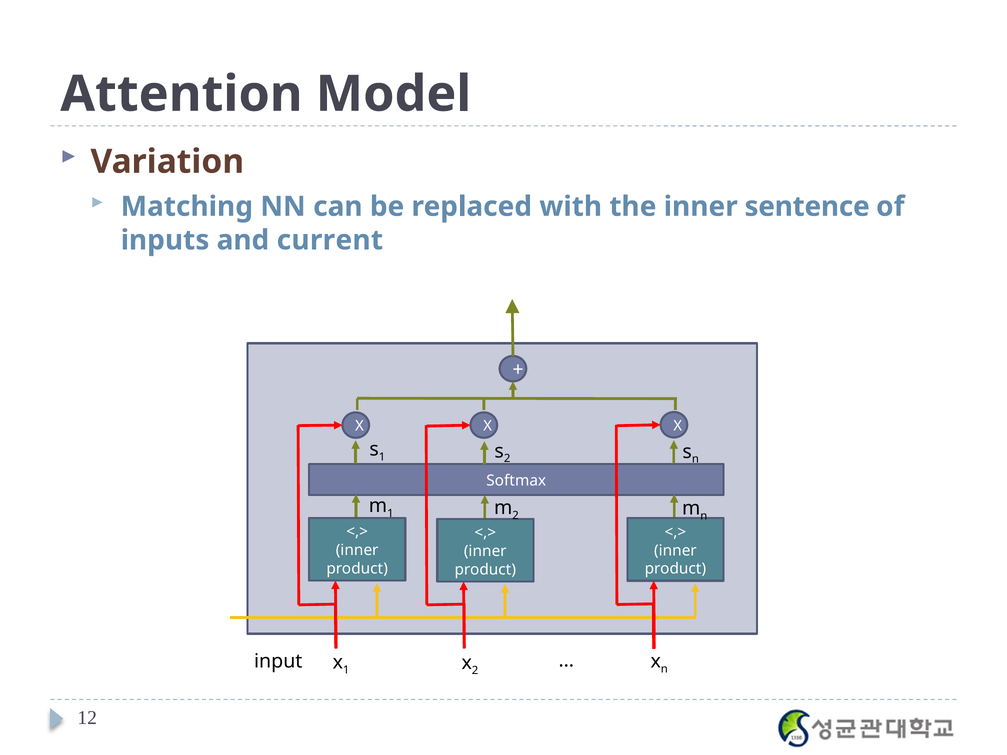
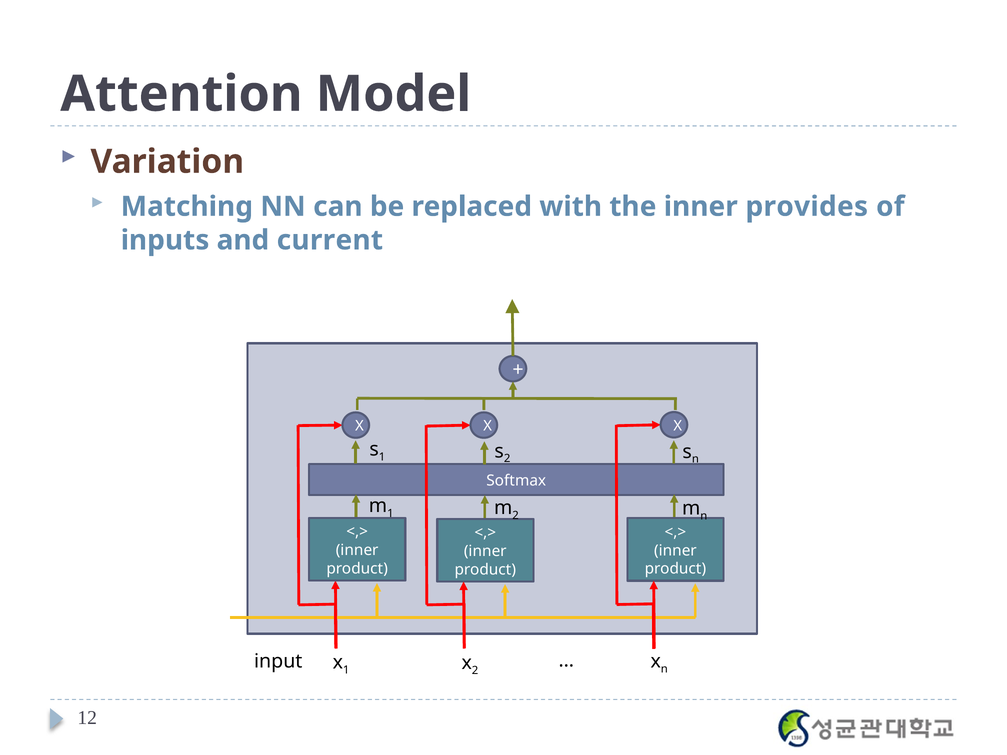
sentence: sentence -> provides (807, 207)
